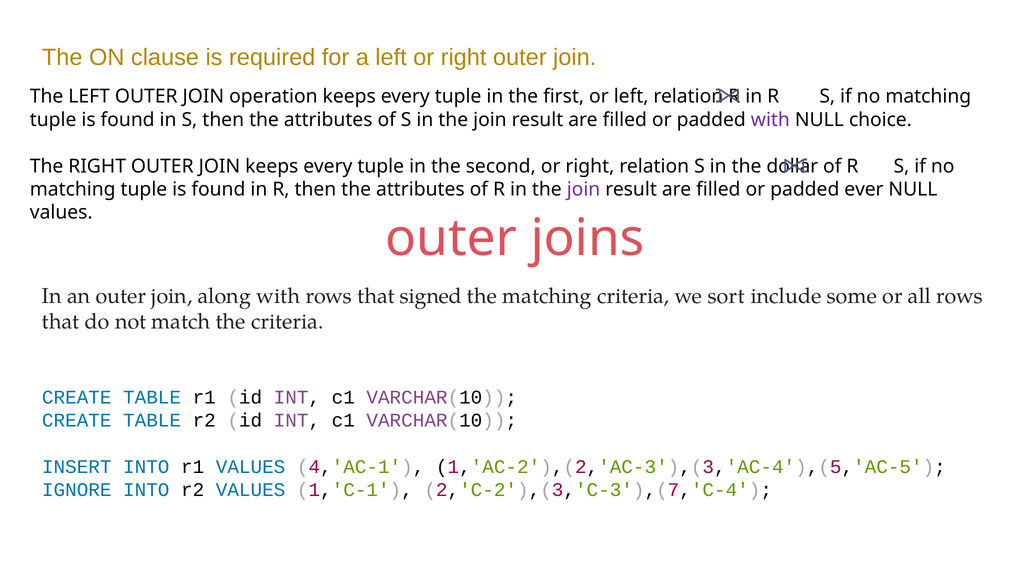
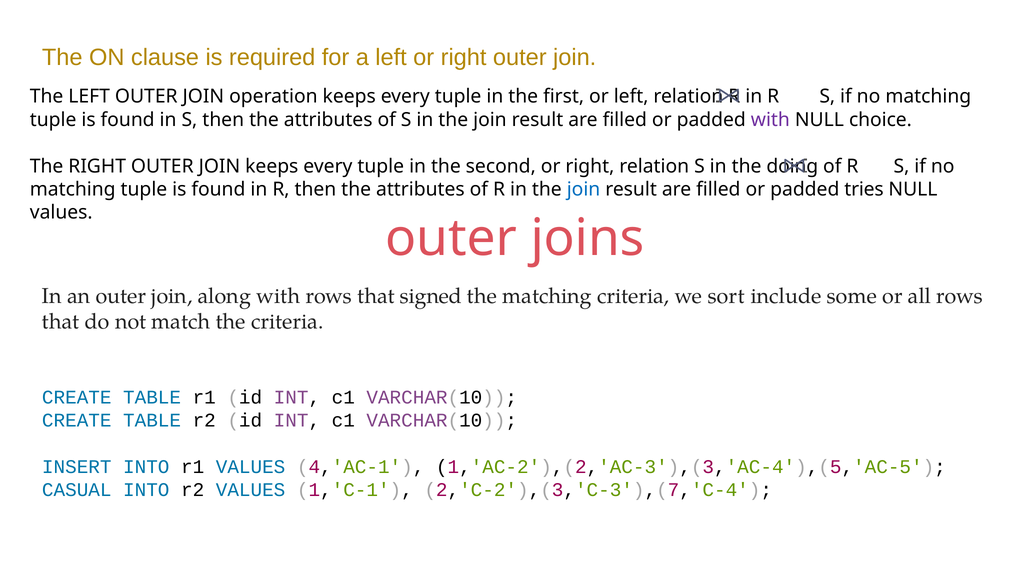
dollar: dollar -> doing (792, 166)
join colour: purple -> blue (584, 189)
ever: ever -> tries (864, 189)
IGNORE: IGNORE -> CASUAL (77, 490)
